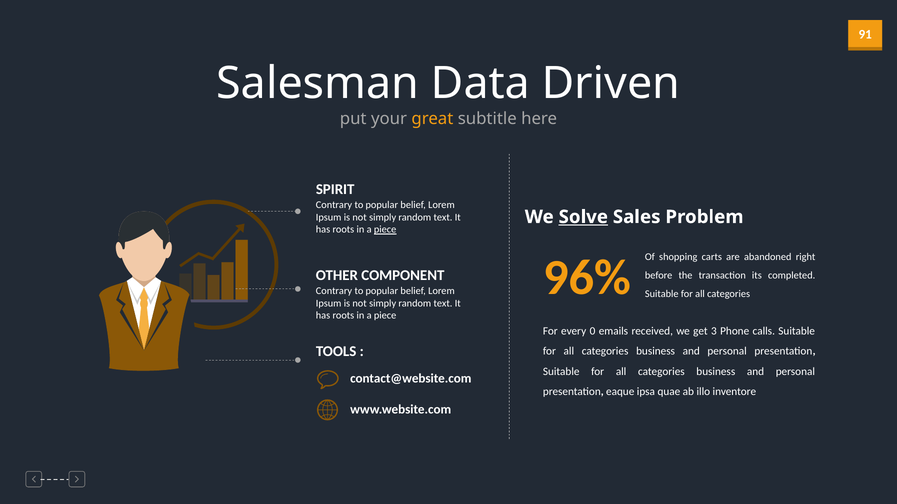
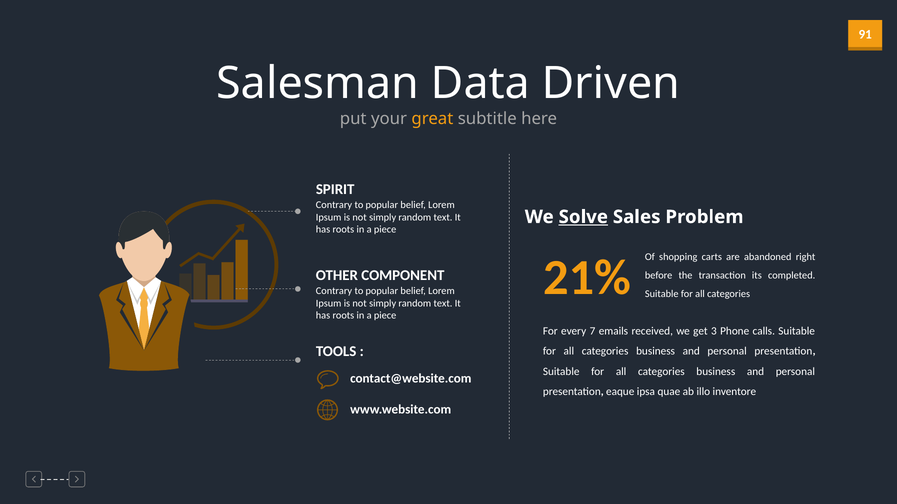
piece underline: present -> none (385, 230)
96%: 96% -> 21% (587, 278)
0: 0 -> 7 (593, 332)
